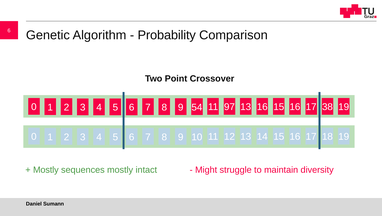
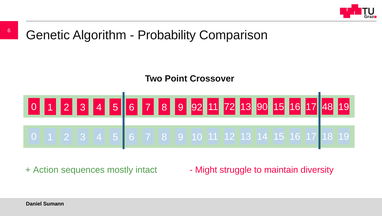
54: 54 -> 92 (197, 107)
97: 97 -> 72 (229, 107)
13 16: 16 -> 90 (262, 107)
38: 38 -> 48 (327, 107)
Mostly: Mostly -> Action (46, 170)
